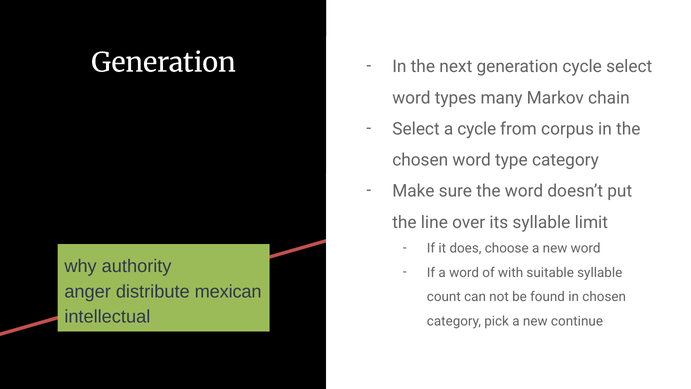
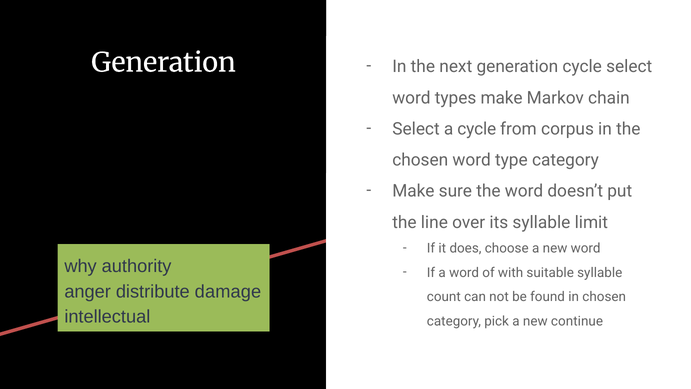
types many: many -> make (502, 98)
mexican: mexican -> damage (228, 291)
